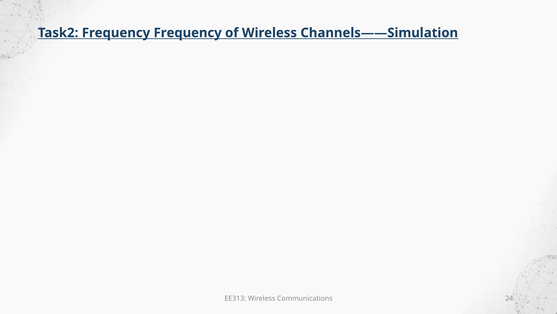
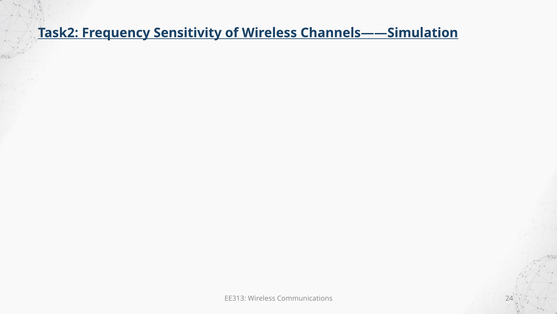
Frequency Frequency: Frequency -> Sensitivity (188, 33)
